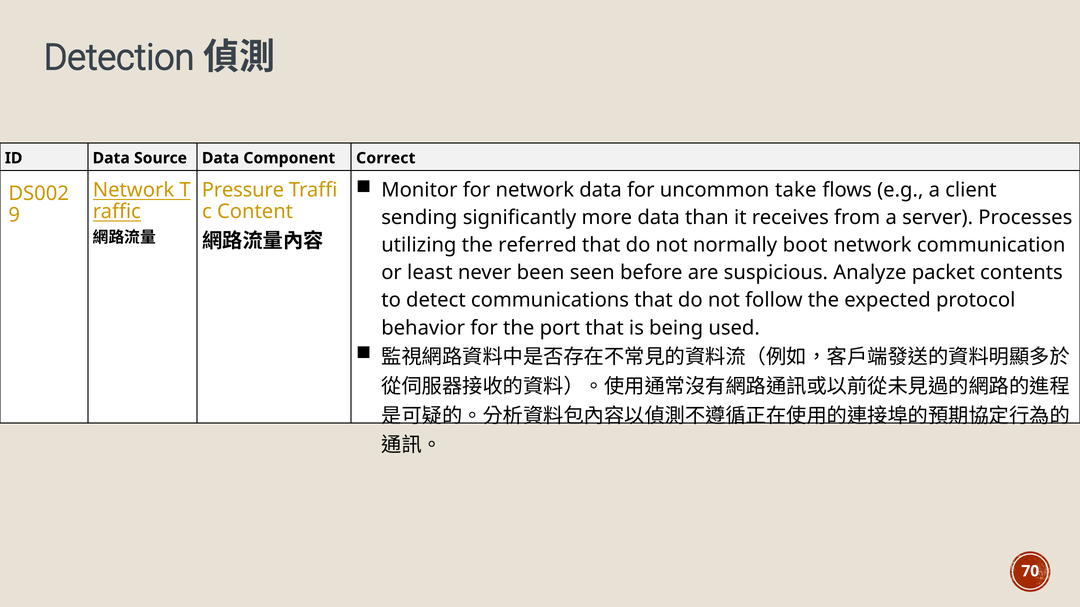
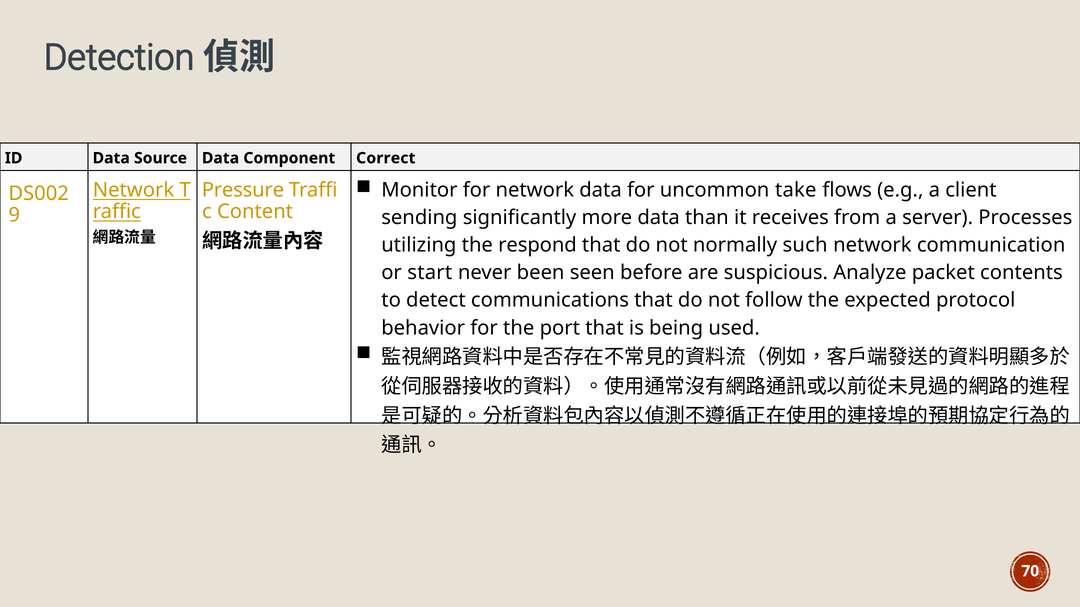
referred: referred -> respond (537, 245)
boot: boot -> such (805, 245)
least: least -> start (430, 273)
